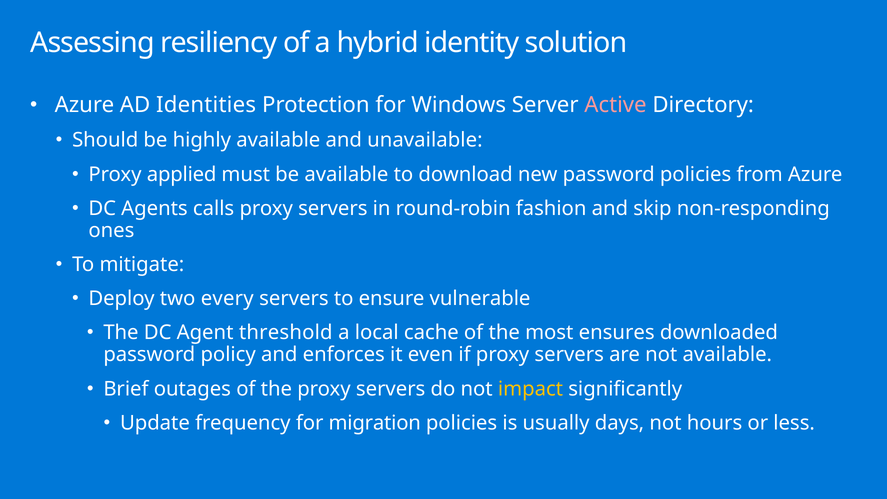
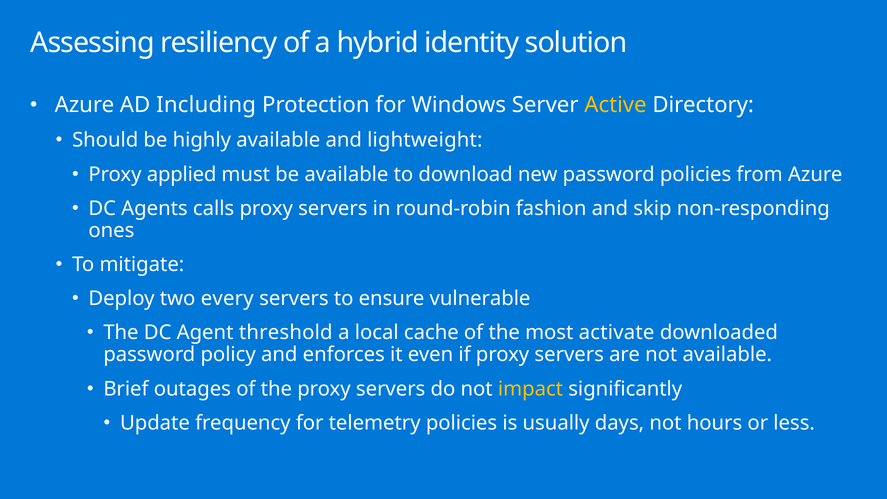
Identities: Identities -> Including (206, 105)
Active colour: pink -> yellow (615, 105)
unavailable: unavailable -> lightweight (425, 140)
ensures: ensures -> activate (617, 333)
migration: migration -> telemetry (375, 423)
